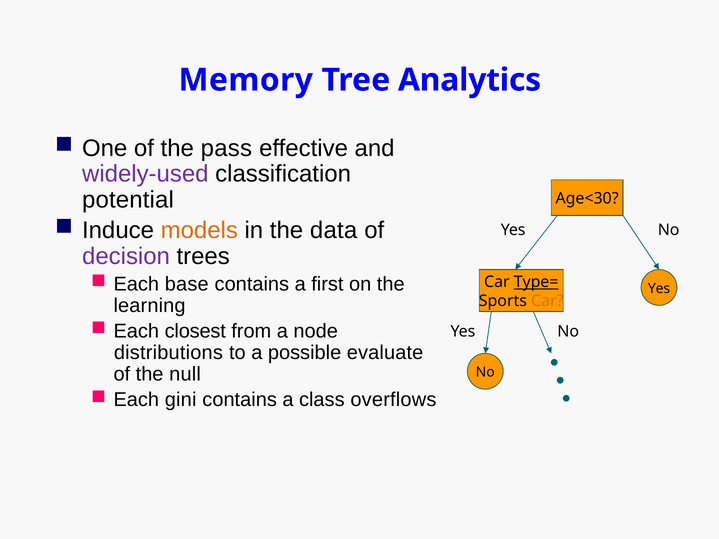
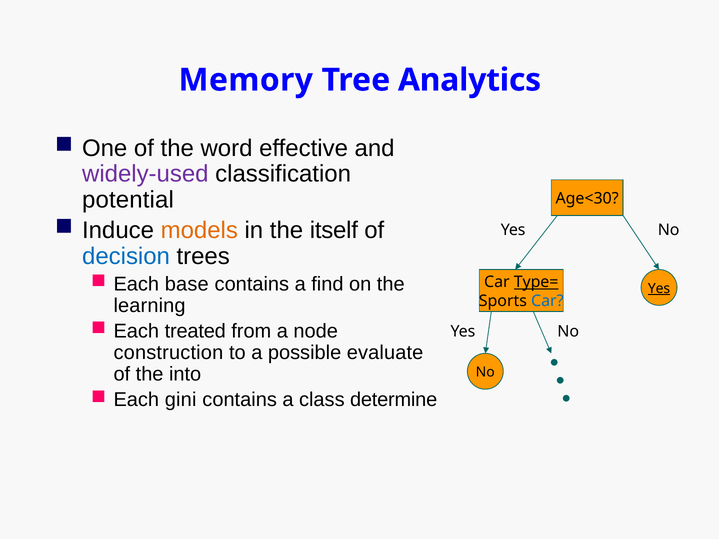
pass: pass -> word (227, 148)
data: data -> itself (334, 231)
decision colour: purple -> blue (126, 257)
first: first -> find (327, 284)
Yes underline: none -> present (659, 289)
Car colour: orange -> blue (547, 301)
closest: closest -> treated (195, 331)
distributions: distributions -> construction (168, 353)
null: null -> into (185, 375)
overflows: overflows -> determine (394, 400)
